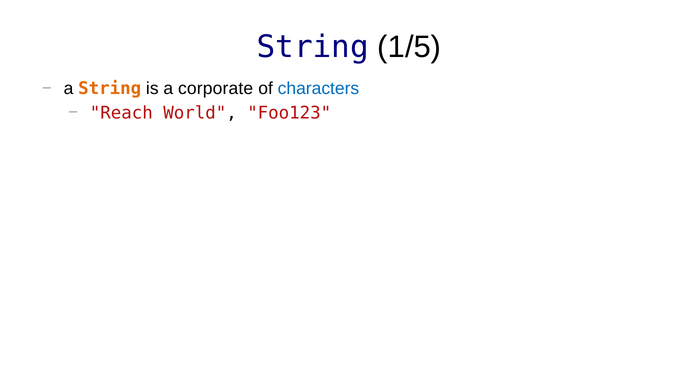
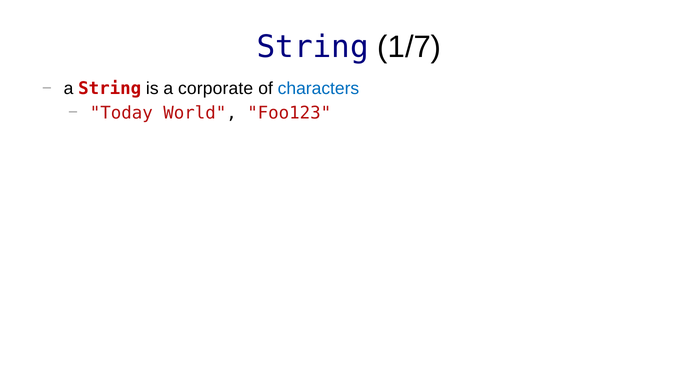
1/5: 1/5 -> 1/7 (409, 47)
String colour: orange -> red (110, 89)
Reach: Reach -> Today (121, 113)
